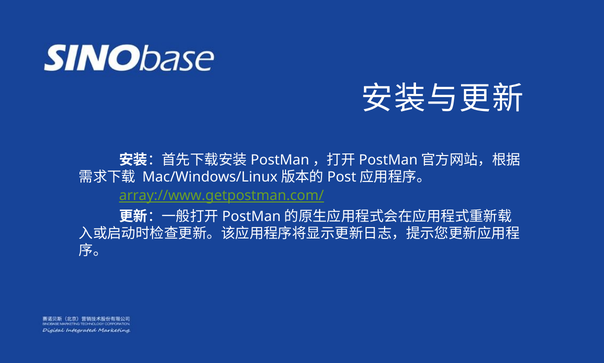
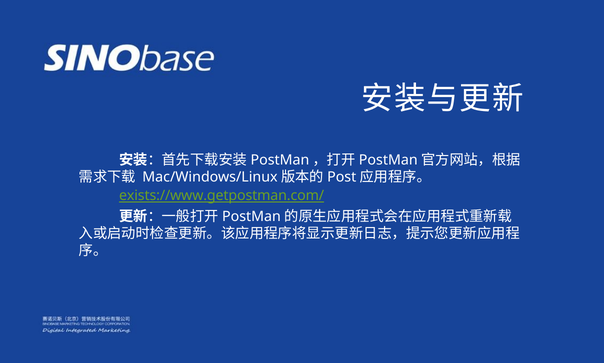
array://www.getpostman.com/: array://www.getpostman.com/ -> exists://www.getpostman.com/ (222, 195)
